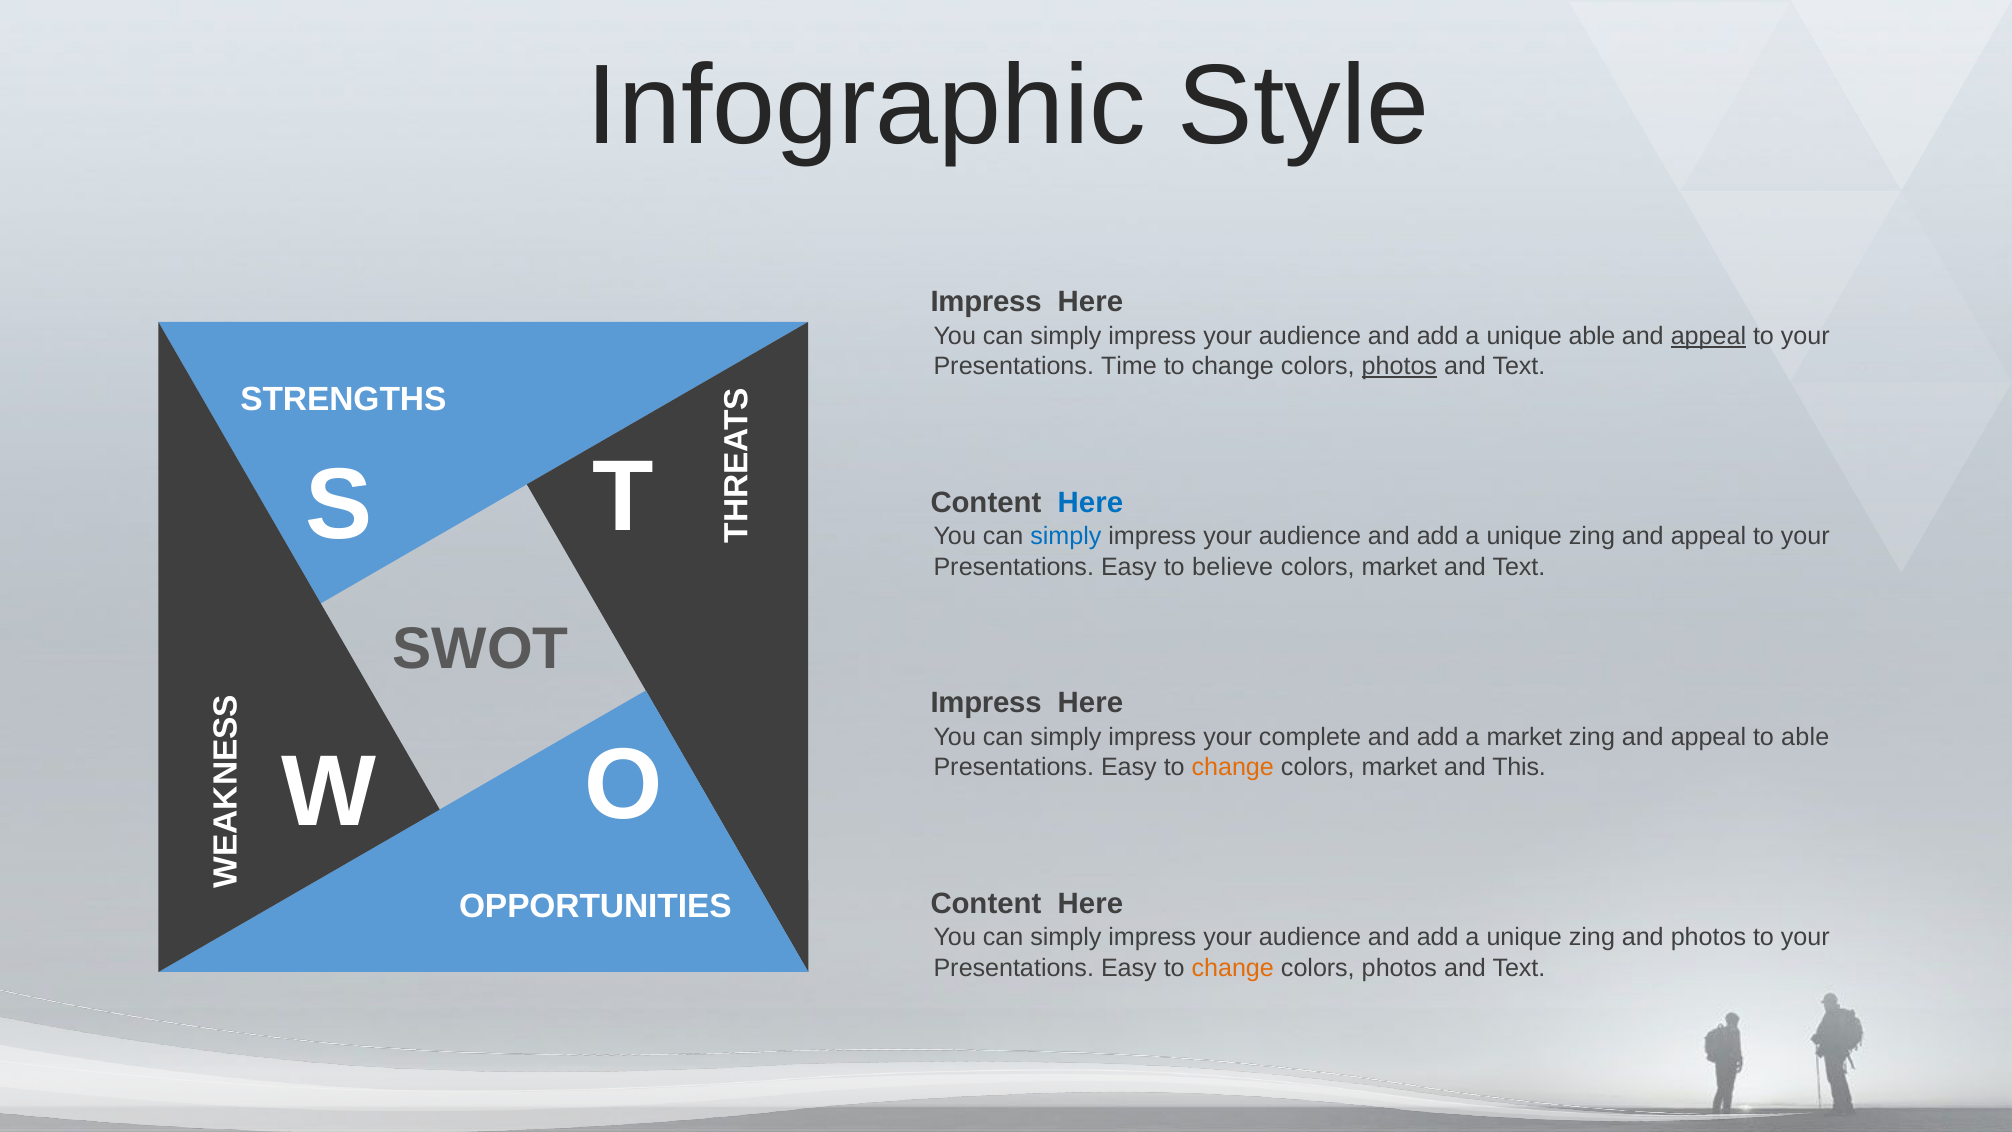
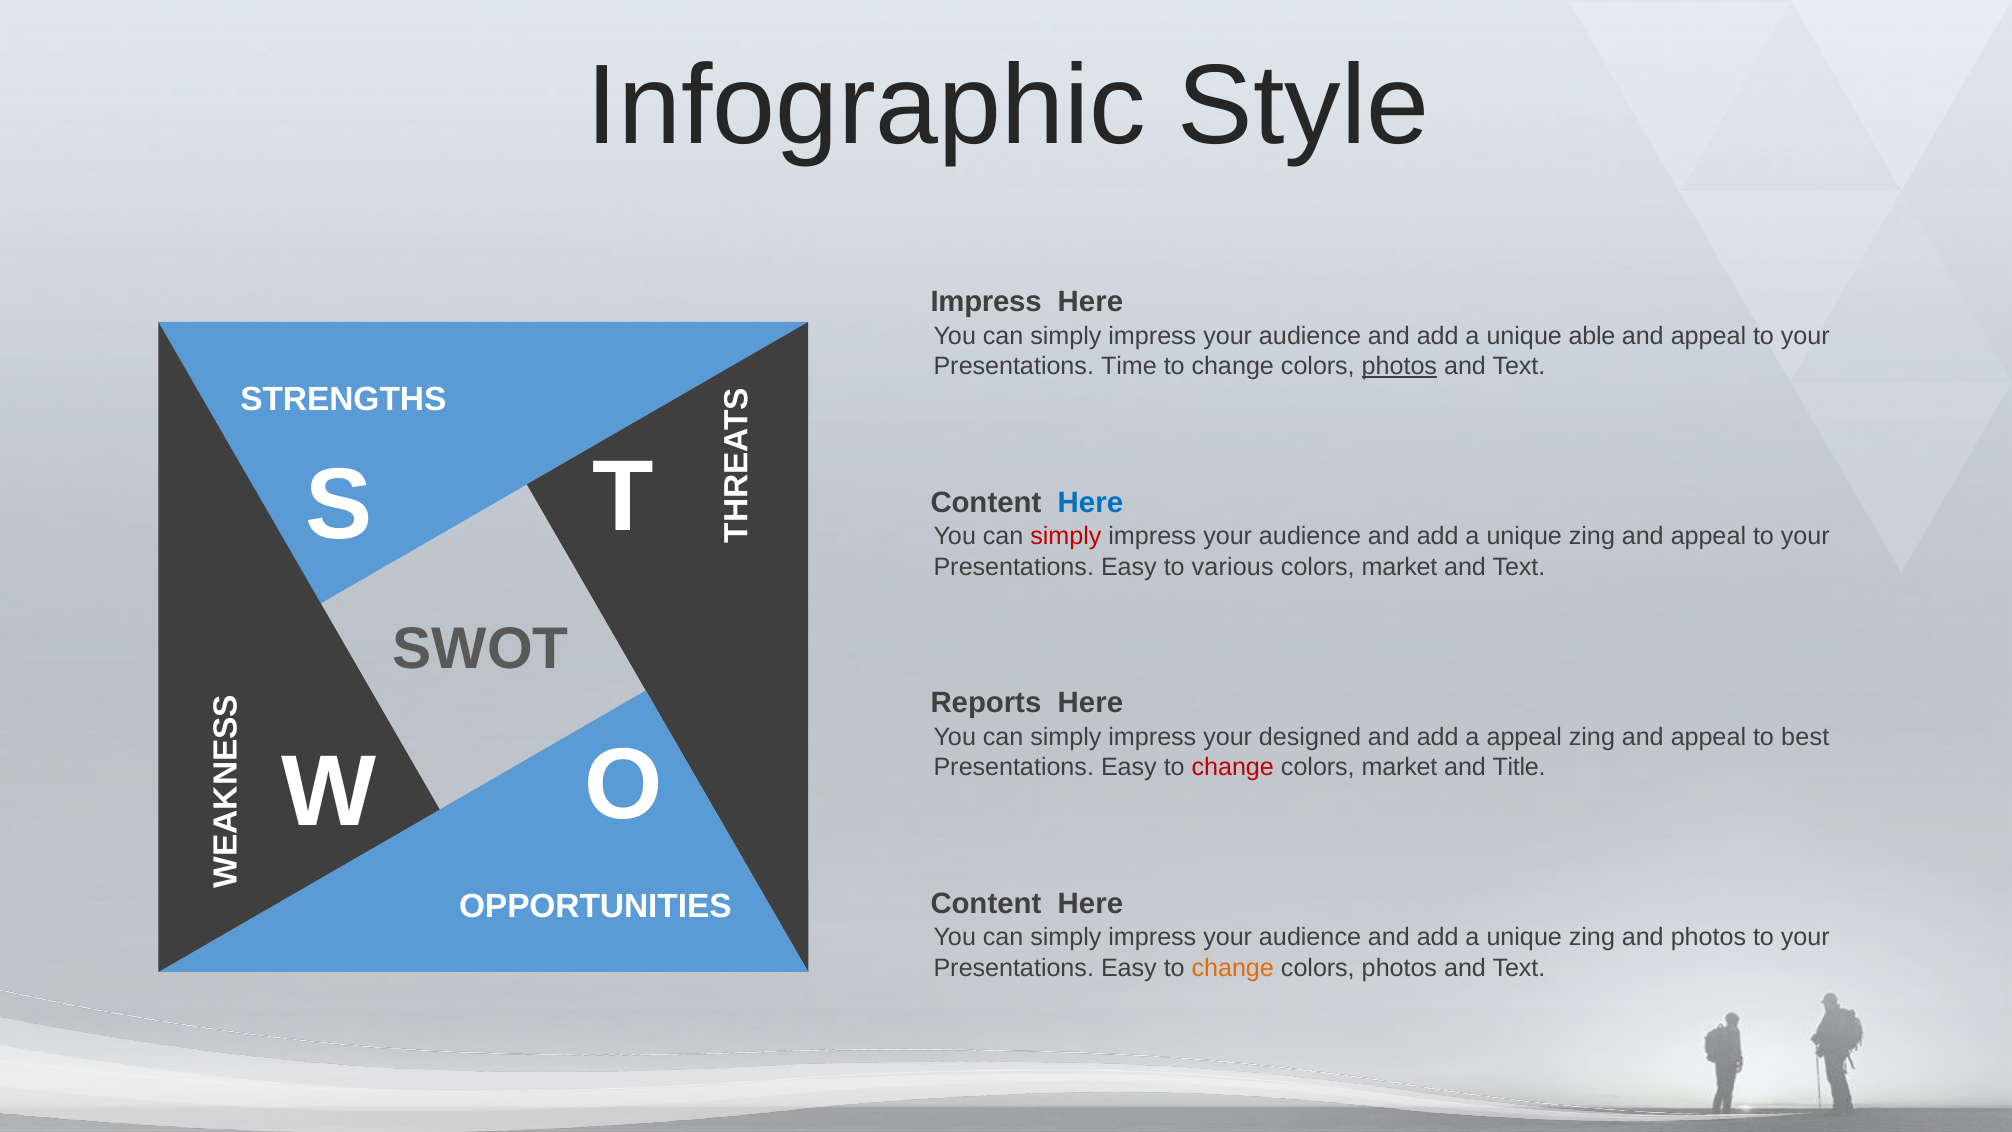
appeal underline: present -> none (1708, 336)
simply colour: blue -> red (1066, 537)
believe: believe -> various (1233, 567)
Impress: Impress -> Reports (986, 703)
complete: complete -> designed (1310, 737)
a market: market -> appeal (1524, 737)
to able: able -> best (1805, 737)
change colour: orange -> red (1233, 767)
This: This -> Title (1519, 767)
